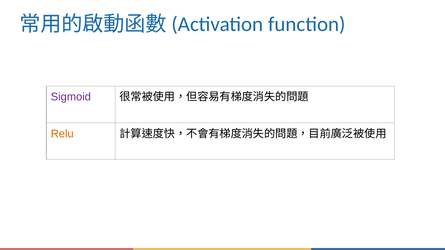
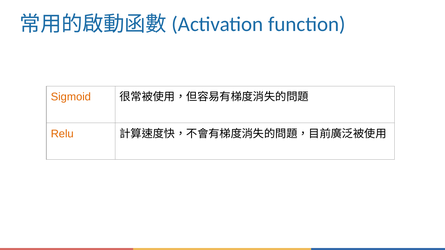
Sigmoid colour: purple -> orange (71, 97)
